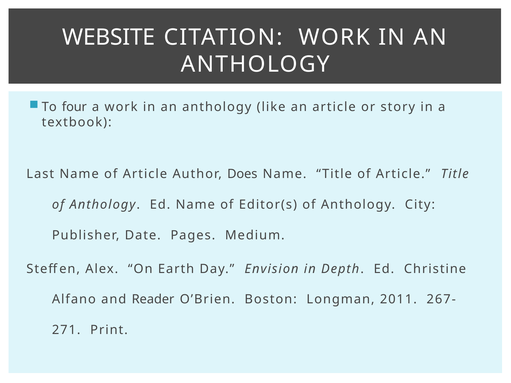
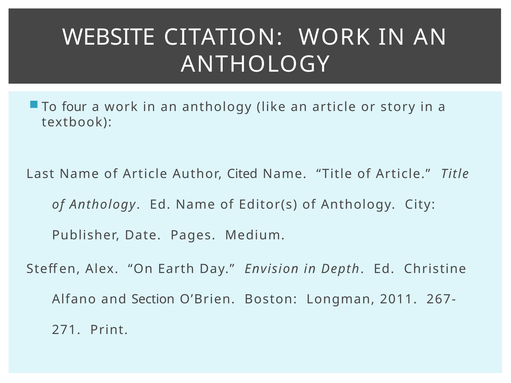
Does: Does -> Cited (242, 174)
Reader: Reader -> Section (153, 300)
